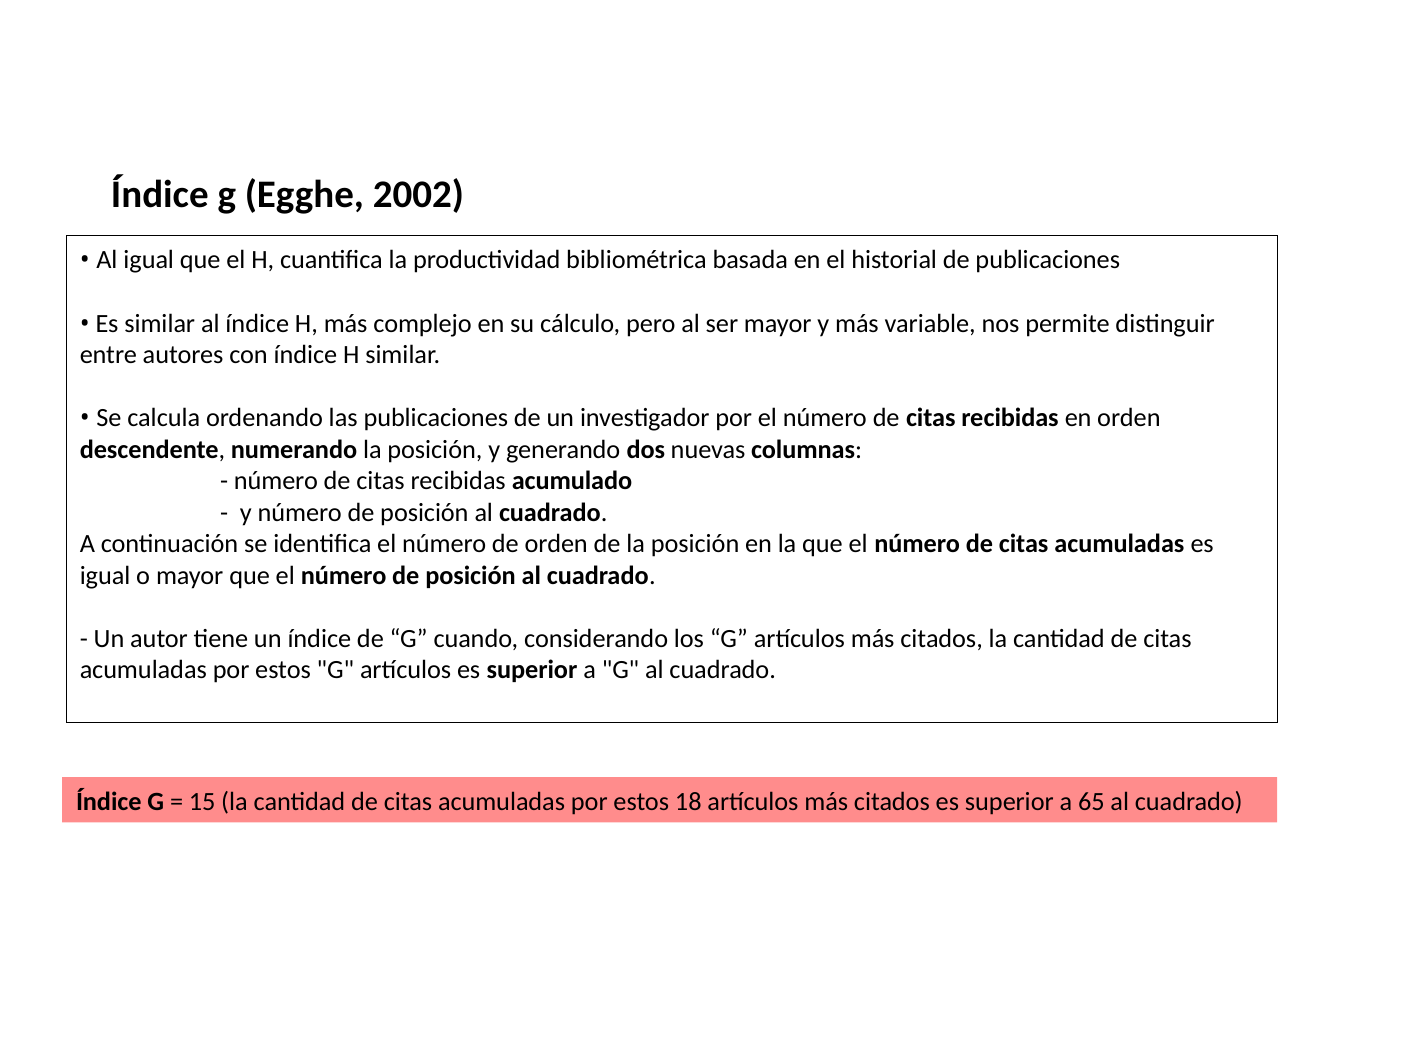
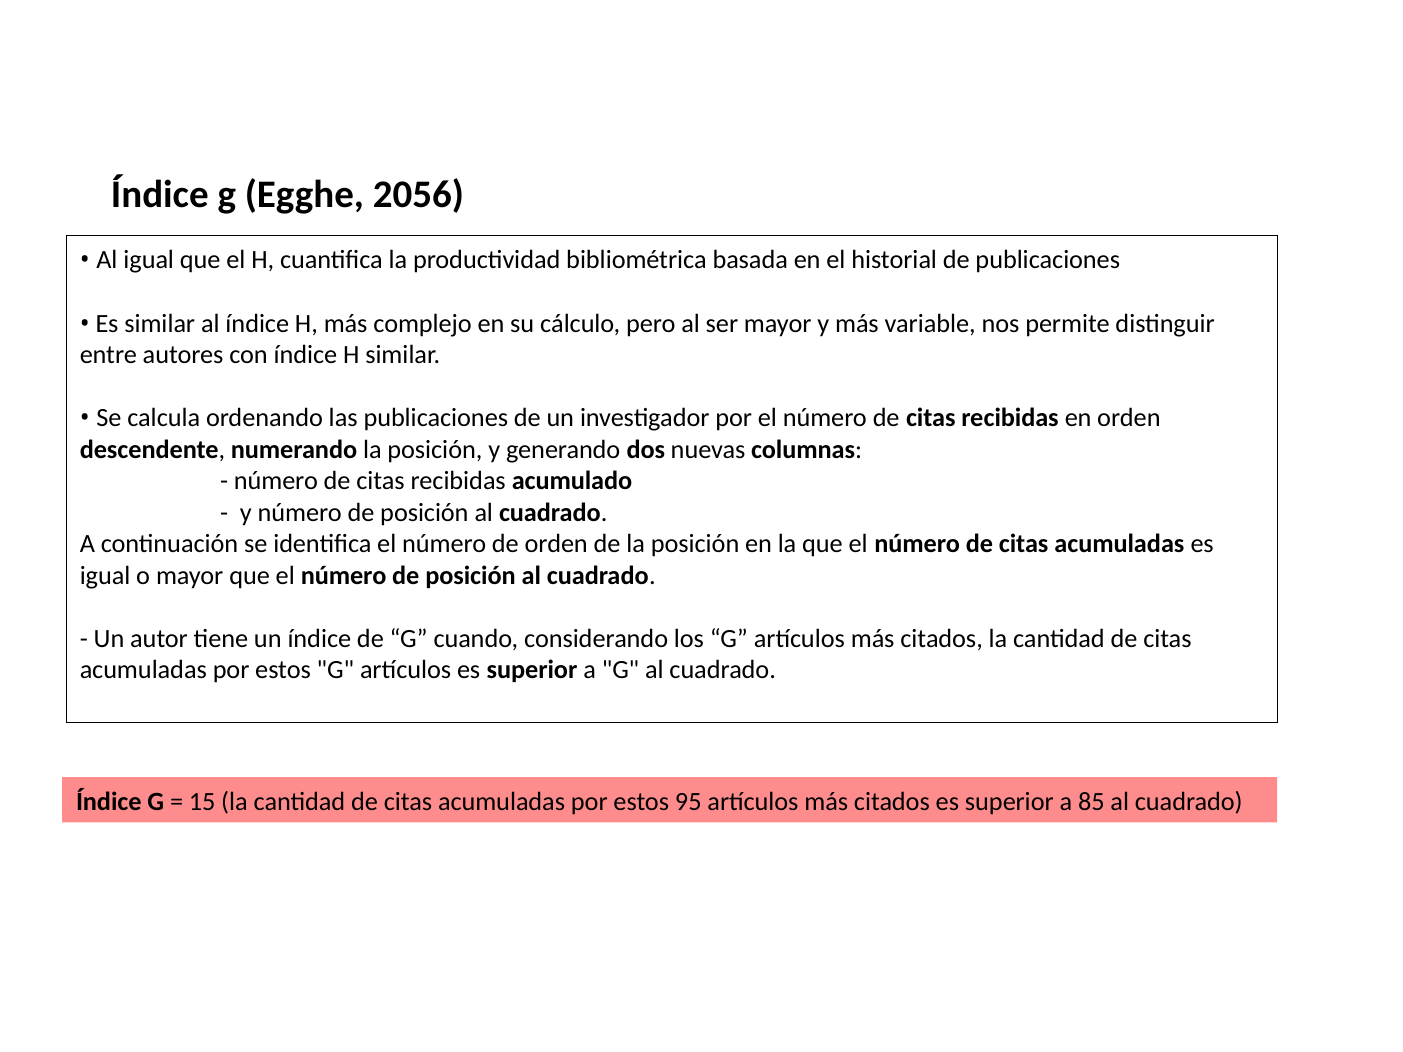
2002: 2002 -> 2056 (418, 195)
18: 18 -> 95 (688, 802)
65: 65 -> 85 (1091, 802)
